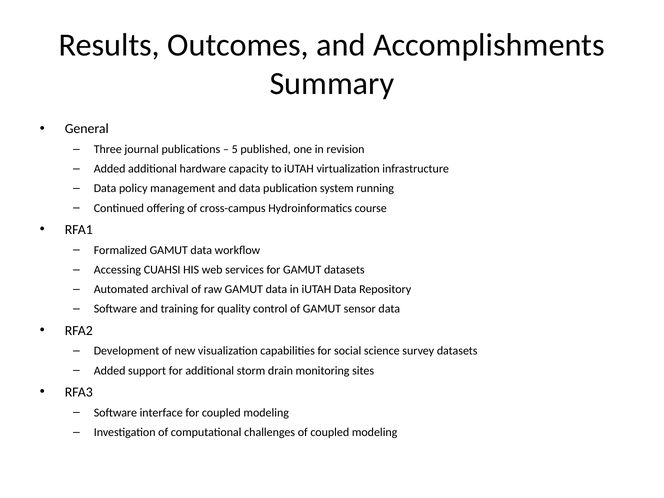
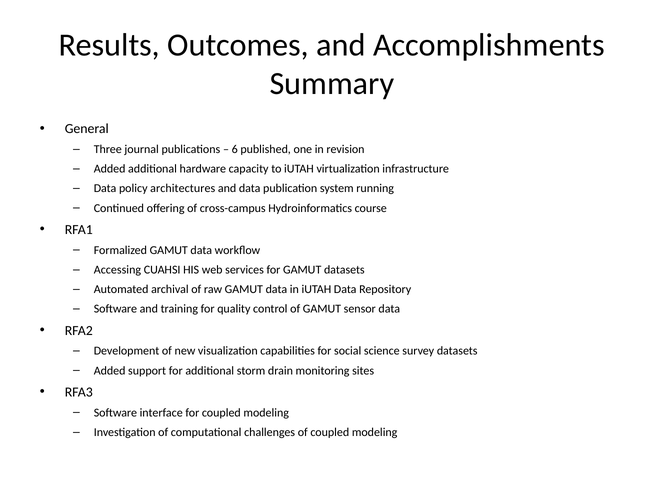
5: 5 -> 6 (235, 149)
management: management -> architectures (183, 188)
